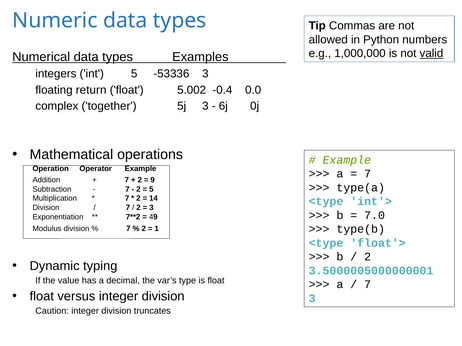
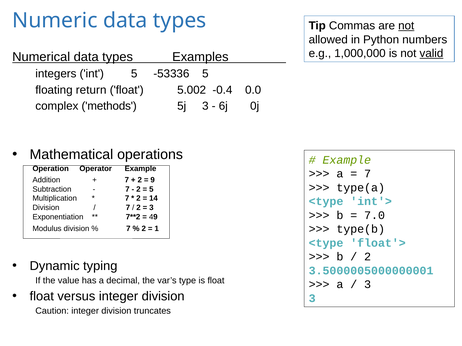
not underline: none -> present (406, 26)
-53336 3: 3 -> 5 (205, 74)
together: together -> methods (109, 106)
7: 7 -> 3 (368, 285)
